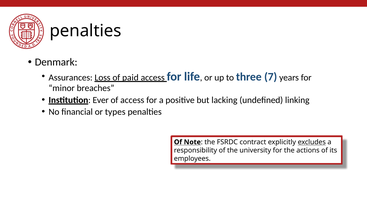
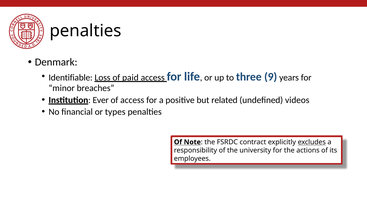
Assurances: Assurances -> Identifiable (71, 77)
7: 7 -> 9 (271, 77)
lacking: lacking -> related (224, 100)
linking: linking -> videos (297, 100)
